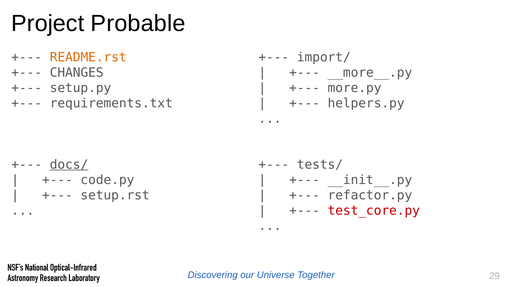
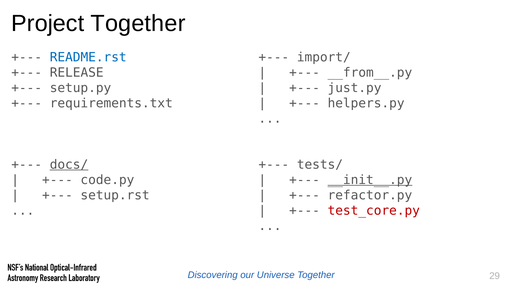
Project Probable: Probable -> Together (138, 23)
README.rst colour: orange -> blue (88, 58)
CHANGES: CHANGES -> RELEASE (77, 73)
__more__.py: __more__.py -> __from__.py (370, 73)
more.py: more.py -> just.py (355, 88)
__init__.py underline: none -> present (370, 180)
